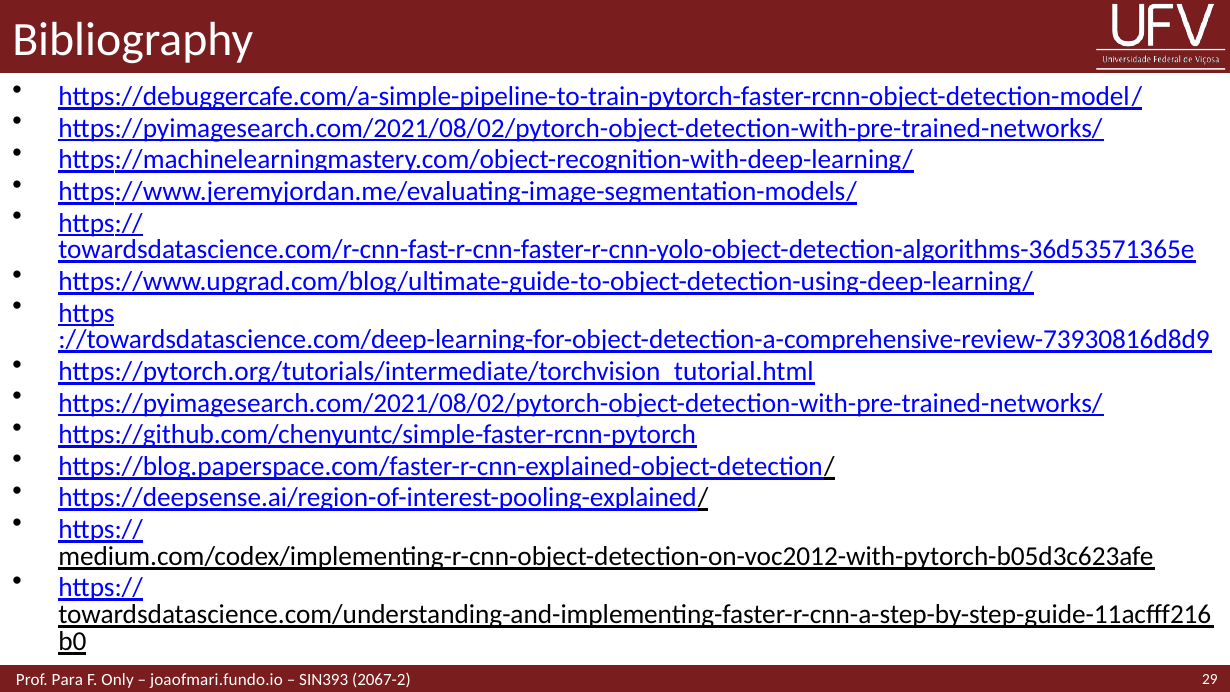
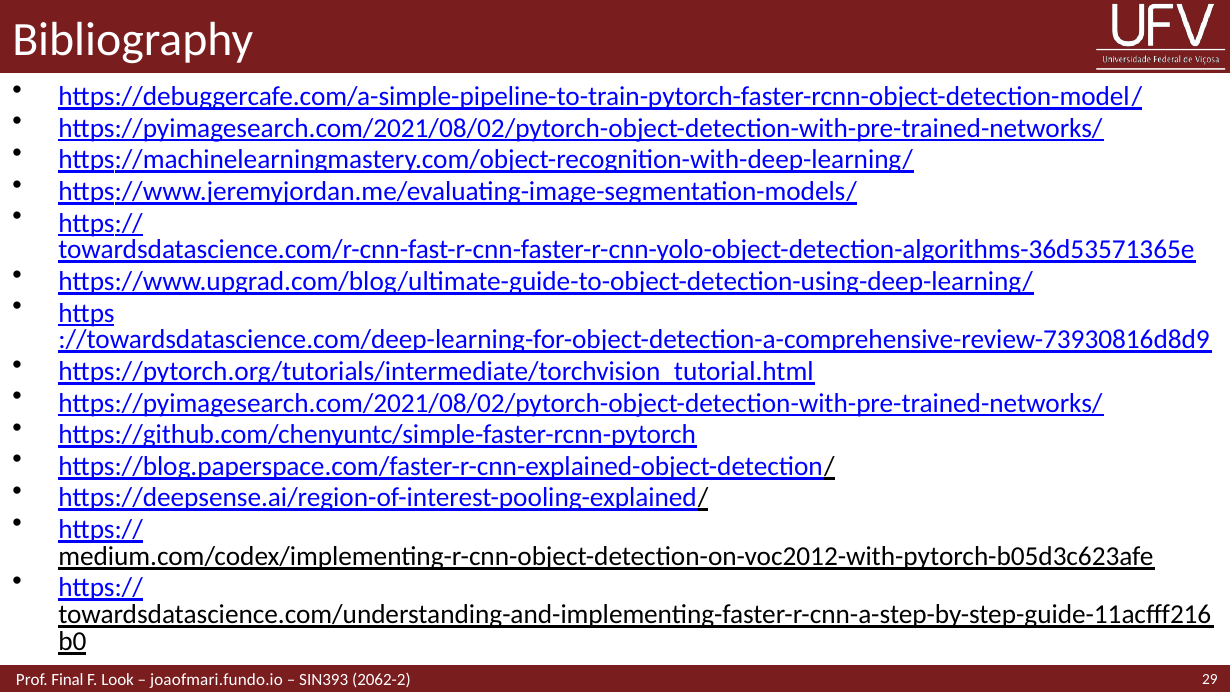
Para: Para -> Final (68, 680)
Only: Only -> Look (118, 680)
2067-2: 2067-2 -> 2062-2 (381, 680)
